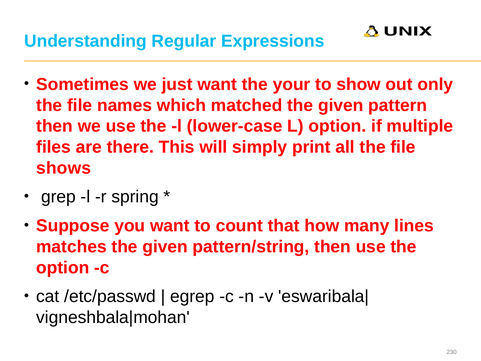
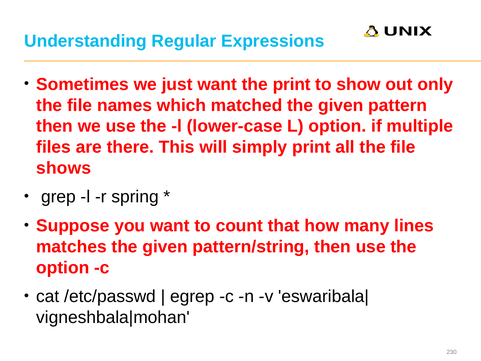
the your: your -> print (292, 84)
